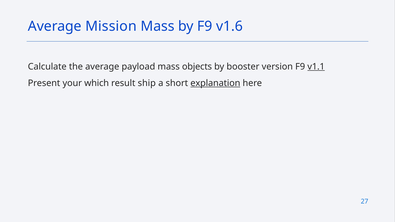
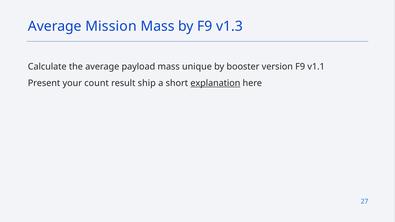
v1.6: v1.6 -> v1.3 (230, 26)
objects: objects -> unique (197, 67)
v1.1 underline: present -> none (316, 67)
which: which -> count (97, 83)
